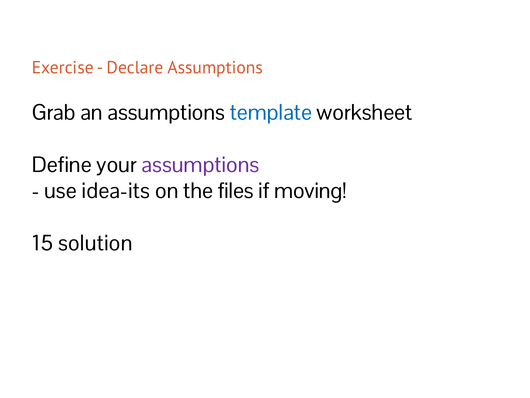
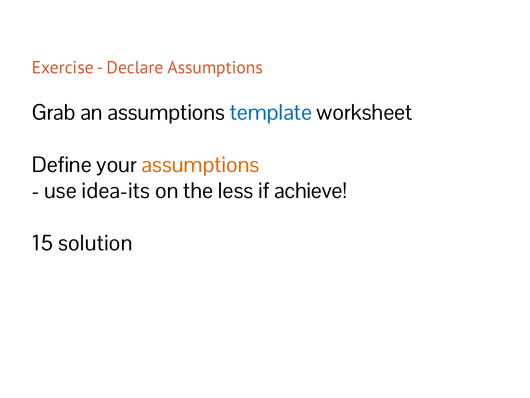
assumptions colour: purple -> orange (200, 165)
files: files -> less (236, 191)
moving: moving -> achieve (311, 191)
